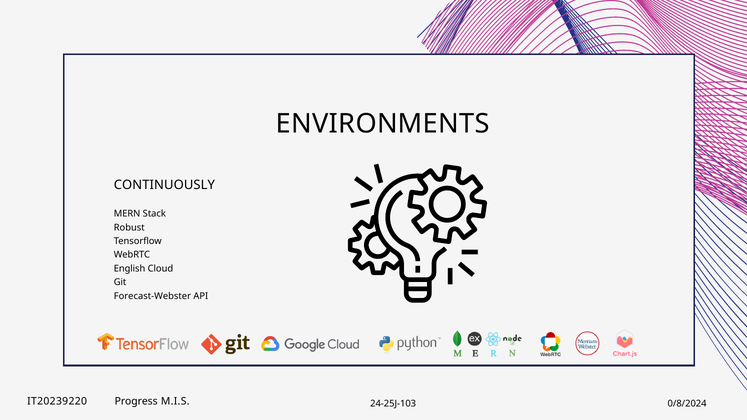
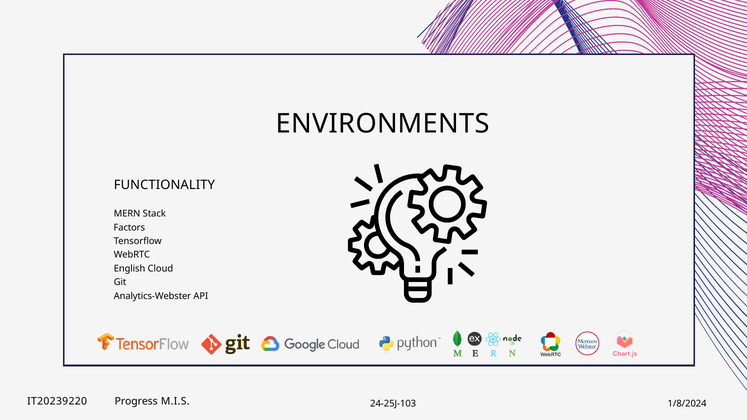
CONTINUOUSLY: CONTINUOUSLY -> FUNCTIONALITY (164, 185)
Robust: Robust -> Factors (129, 228)
Forecast-Webster: Forecast-Webster -> Analytics-Webster (152, 296)
0/8/2024: 0/8/2024 -> 1/8/2024 (687, 404)
